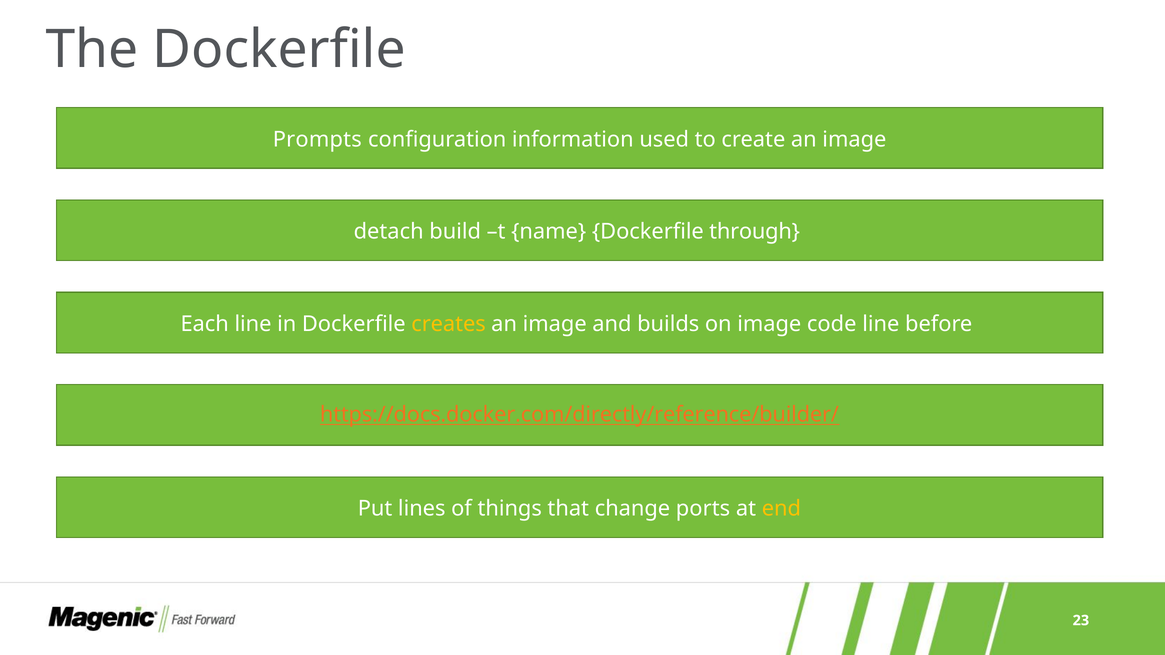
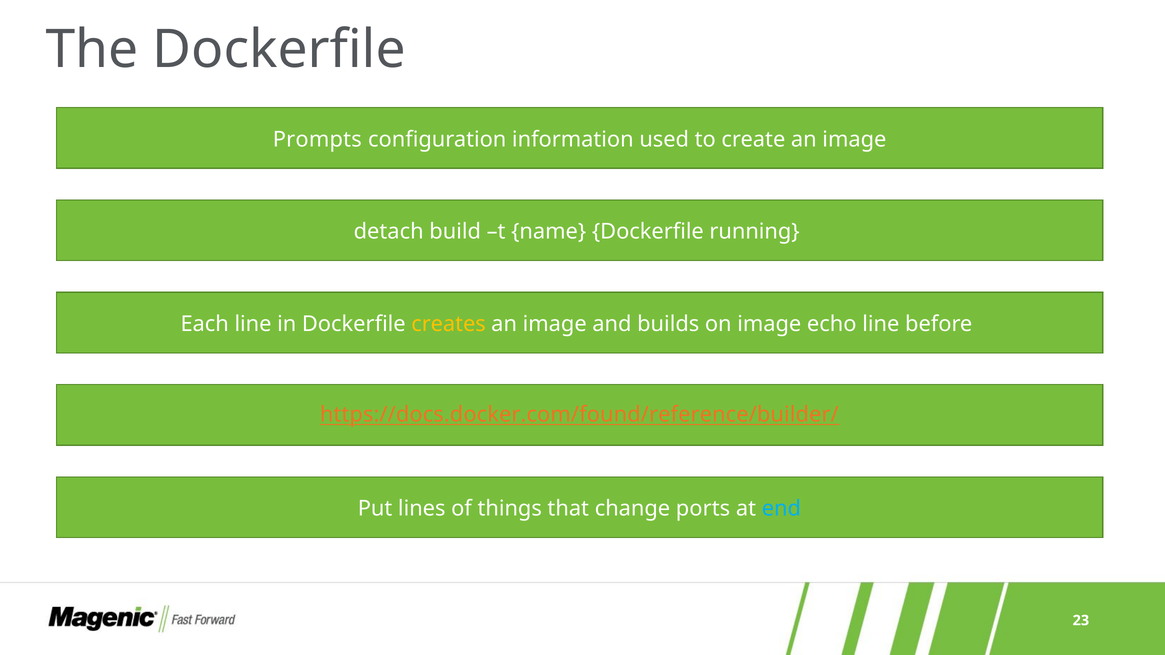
through: through -> running (755, 232)
code: code -> echo (832, 324)
https://docs.docker.com/directly/reference/builder/: https://docs.docker.com/directly/reference/builder/ -> https://docs.docker.com/found/reference/builder/ (579, 415)
end colour: yellow -> light blue (781, 509)
